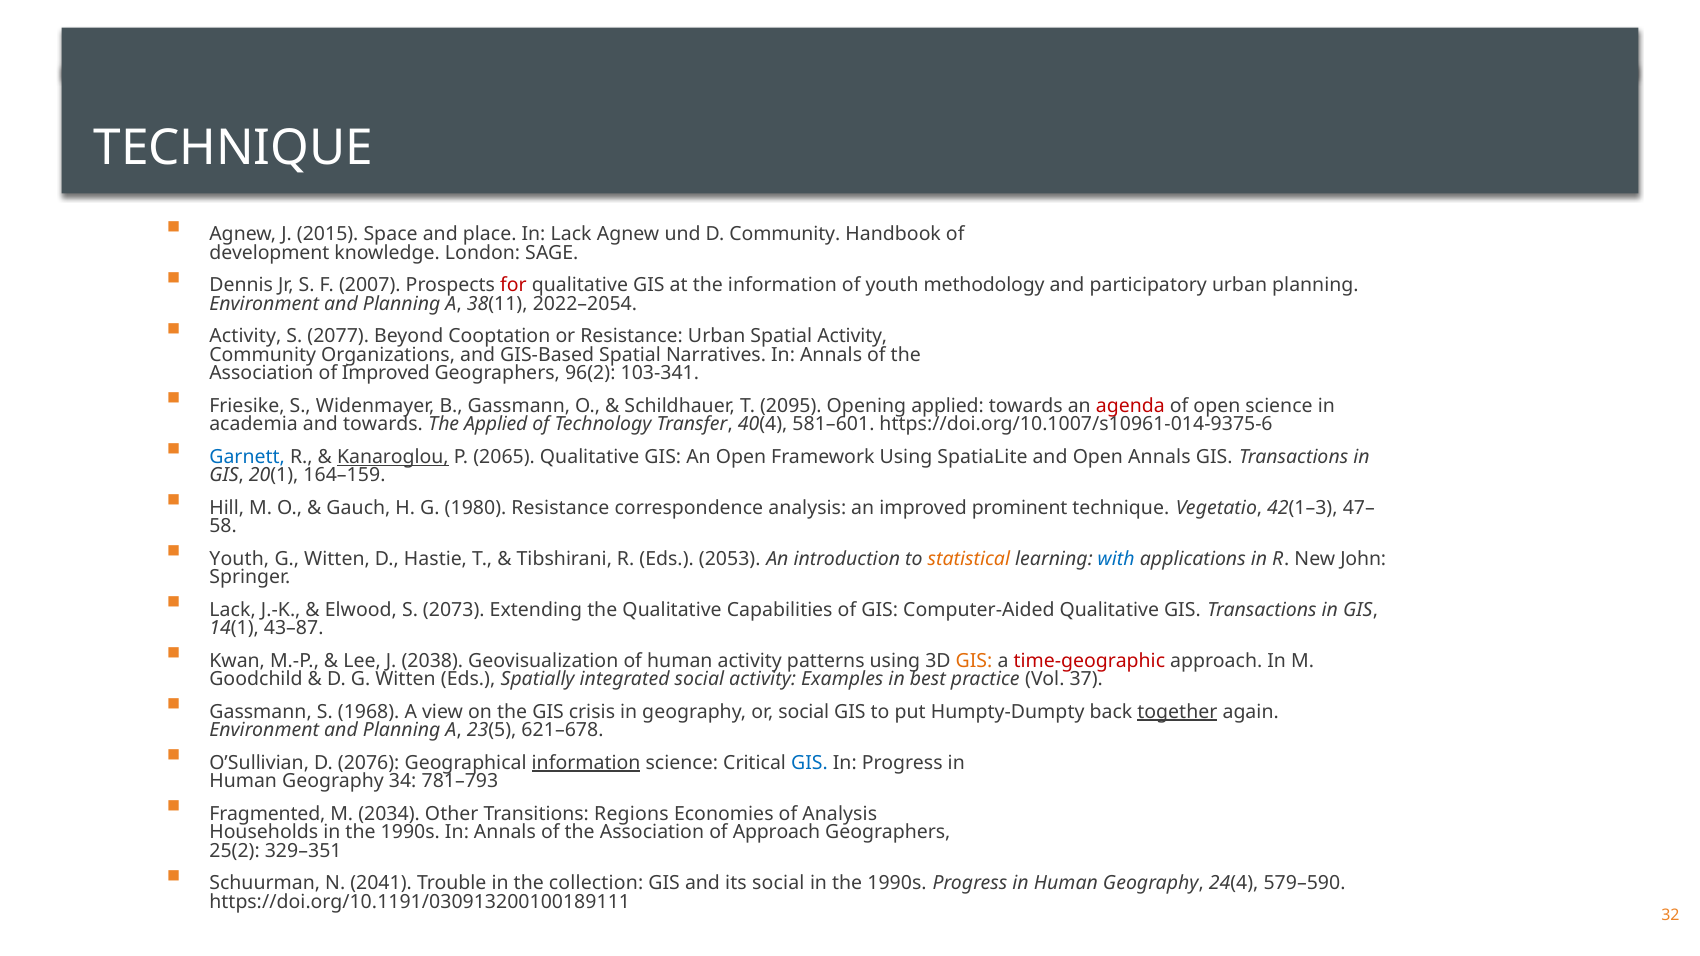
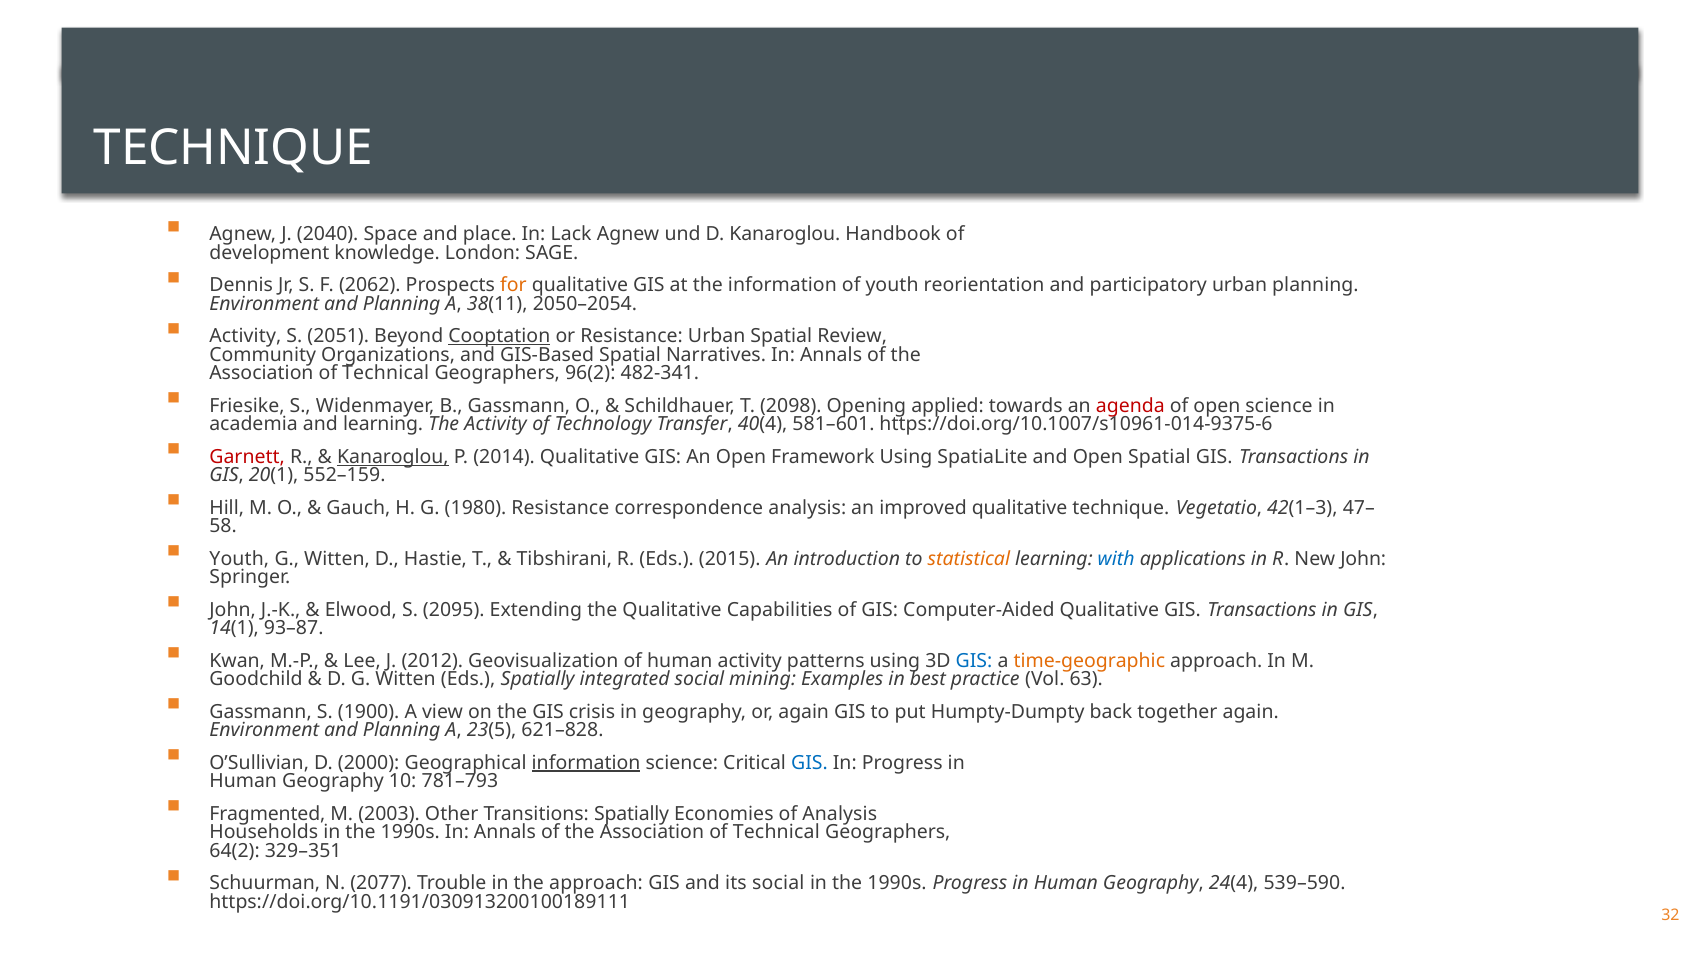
2015: 2015 -> 2040 (328, 234)
D Community: Community -> Kanaroglou (785, 234)
2007: 2007 -> 2062 (370, 285)
for colour: red -> orange (513, 285)
methodology: methodology -> reorientation (984, 285)
2022–2054: 2022–2054 -> 2050–2054 (585, 304)
2077: 2077 -> 2051 (338, 336)
Cooptation underline: none -> present (499, 336)
Spatial Activity: Activity -> Review (852, 336)
Improved: Improved -> Technical (386, 374)
103-341: 103-341 -> 482-341 (660, 374)
2095: 2095 -> 2098 (791, 406)
and towards: towards -> learning (383, 425)
The Applied: Applied -> Activity (496, 425)
Garnett colour: blue -> red (247, 457)
2065: 2065 -> 2014 (504, 457)
Open Annals: Annals -> Spatial (1159, 457)
164–159: 164–159 -> 552–159 (344, 476)
improved prominent: prominent -> qualitative (1019, 508)
2053: 2053 -> 2015 (730, 559)
Lack: Lack -> John (233, 610)
2073: 2073 -> 2095 (454, 610)
43–87: 43–87 -> 93–87 (294, 629)
2038: 2038 -> 2012 (432, 661)
GIS colour: orange -> blue (974, 661)
time-geographic colour: red -> orange (1089, 661)
social activity: activity -> mining (763, 680)
37: 37 -> 63 (1086, 680)
1968: 1968 -> 1900 (369, 712)
or social: social -> again (804, 712)
together underline: present -> none (1177, 712)
621–678: 621–678 -> 621–828 (563, 731)
2076: 2076 -> 2000 (369, 763)
34: 34 -> 10 (403, 782)
2034: 2034 -> 2003 (389, 814)
Transitions Regions: Regions -> Spatially (632, 814)
Approach: Approach -> Technical (776, 833)
25(2: 25(2 -> 64(2 (235, 851)
2041: 2041 -> 2077 (381, 884)
the collection: collection -> approach (596, 884)
579–590: 579–590 -> 539–590 (1305, 884)
